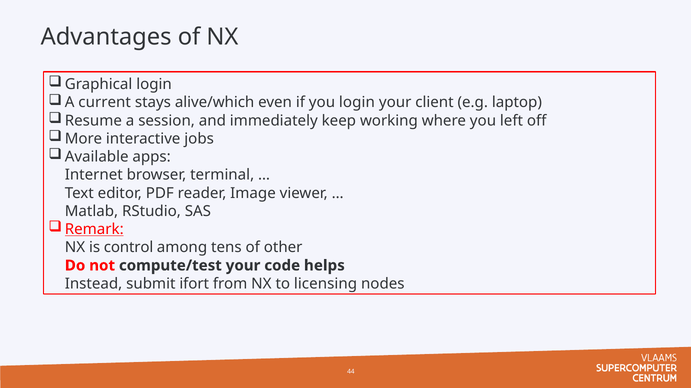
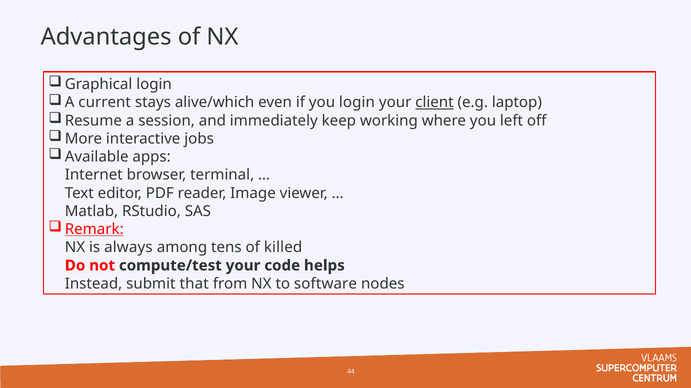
client underline: none -> present (434, 103)
control: control -> always (128, 248)
other: other -> killed (283, 248)
ifort: ifort -> that (194, 284)
licensing: licensing -> software (325, 284)
